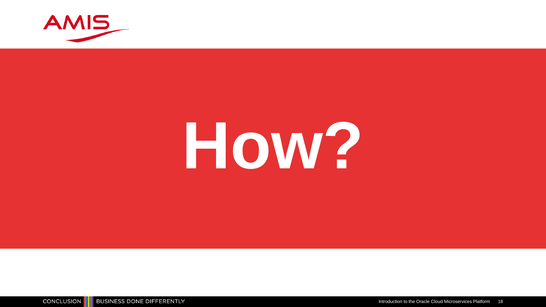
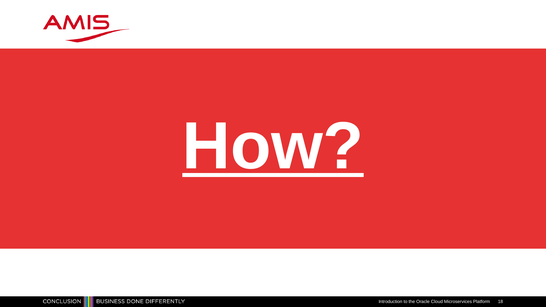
How underline: none -> present (273, 146)
